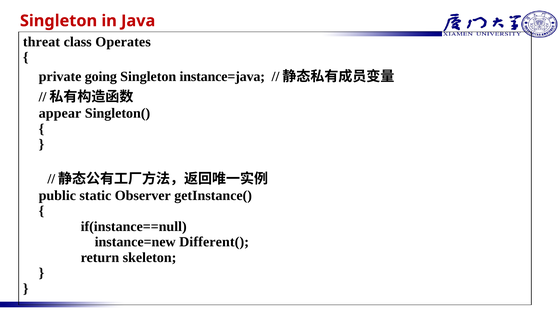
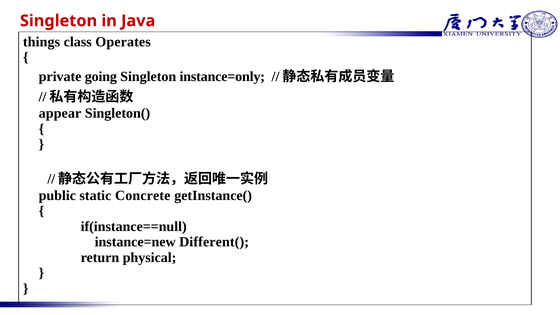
threat: threat -> things (41, 42)
instance=java: instance=java -> instance=only (222, 76)
Observer: Observer -> Concrete (143, 196)
skeleton: skeleton -> physical (150, 257)
